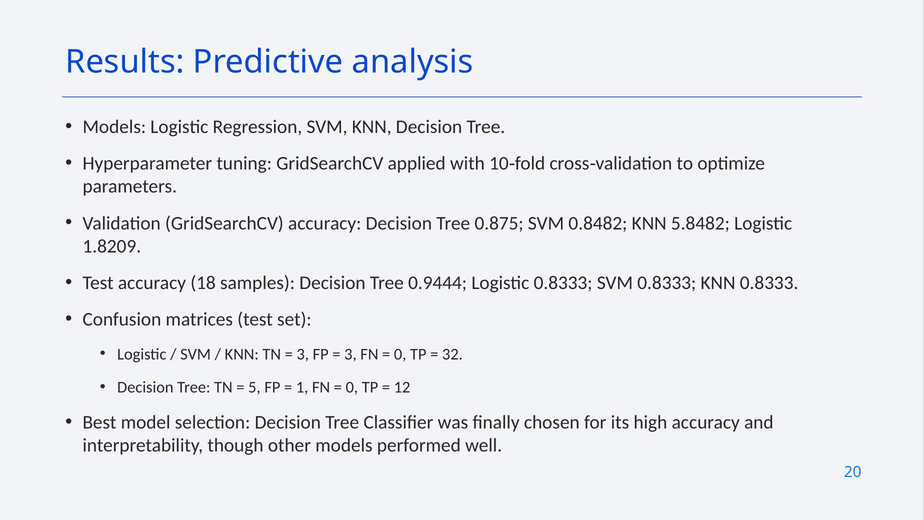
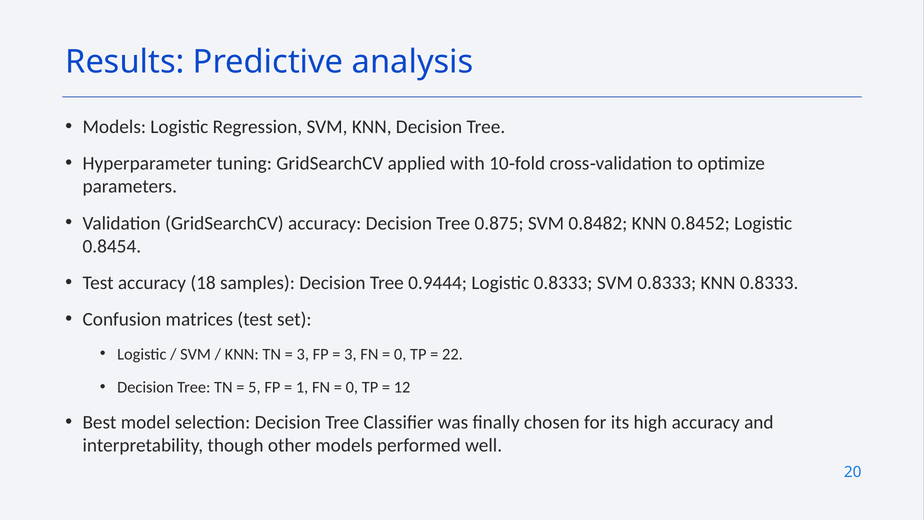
5.8482: 5.8482 -> 0.8452 (700, 223)
1.8209: 1.8209 -> 0.8454 (112, 246)
32: 32 -> 22 (452, 354)
